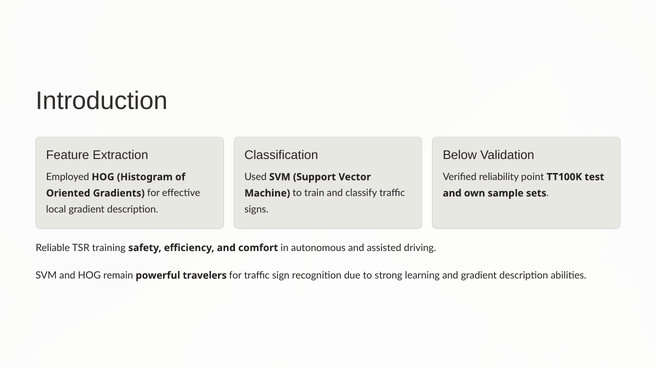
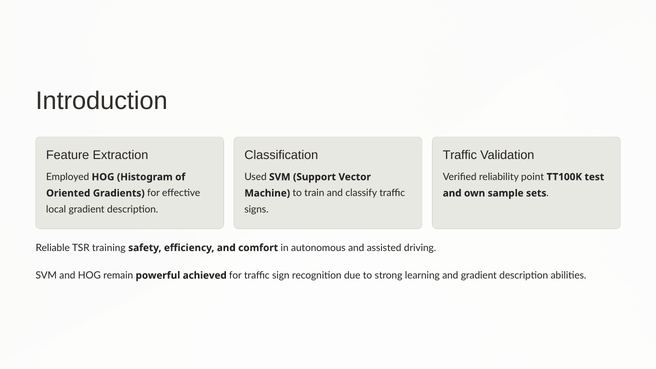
Below: Below -> Traffic (460, 155)
travelers: travelers -> achieved (205, 275)
